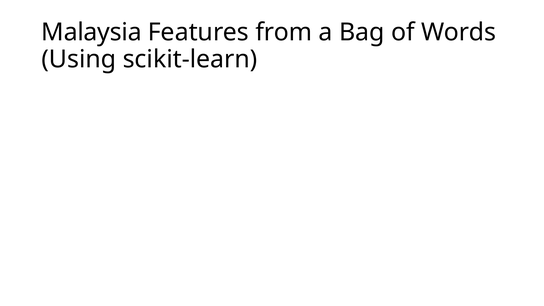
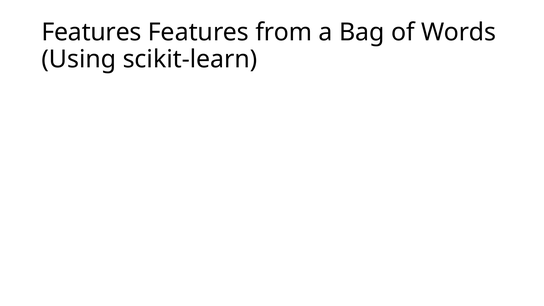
Malaysia: Malaysia -> Features (91, 32)
